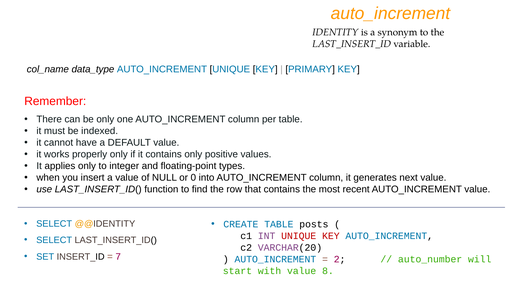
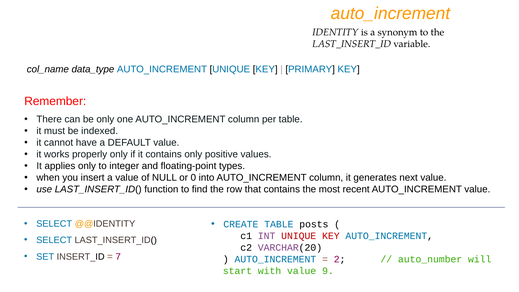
8: 8 -> 9 (328, 271)
